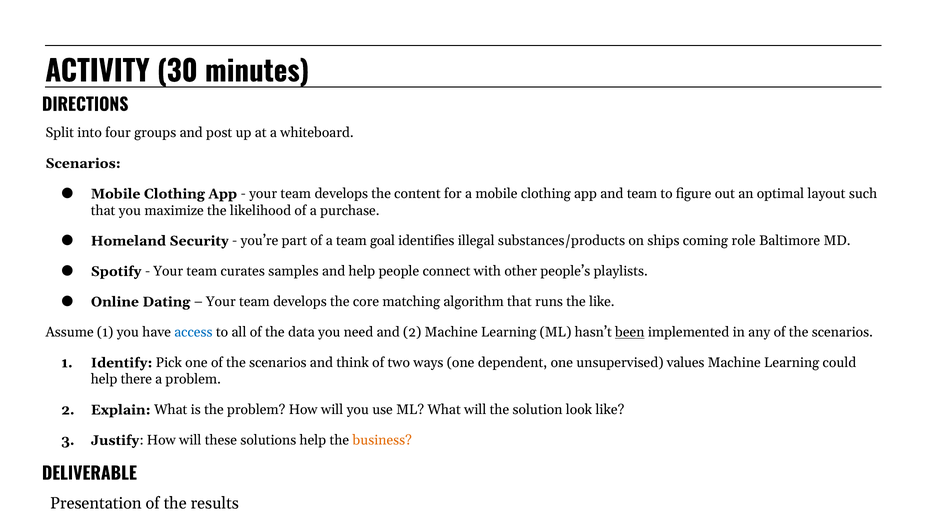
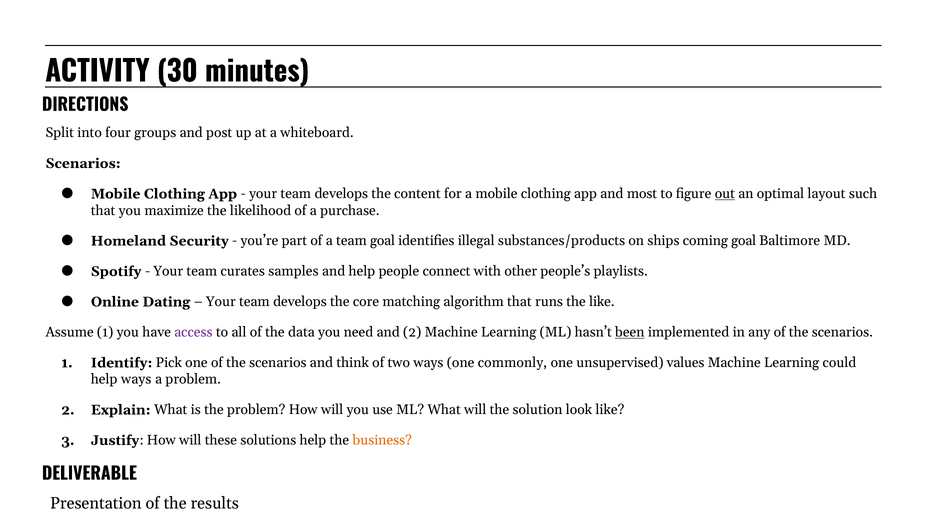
and team: team -> most (642, 194)
out underline: none -> present (725, 194)
coming role: role -> goal (744, 241)
access colour: blue -> purple (193, 332)
dependent: dependent -> commonly (512, 362)
help there: there -> ways (136, 379)
